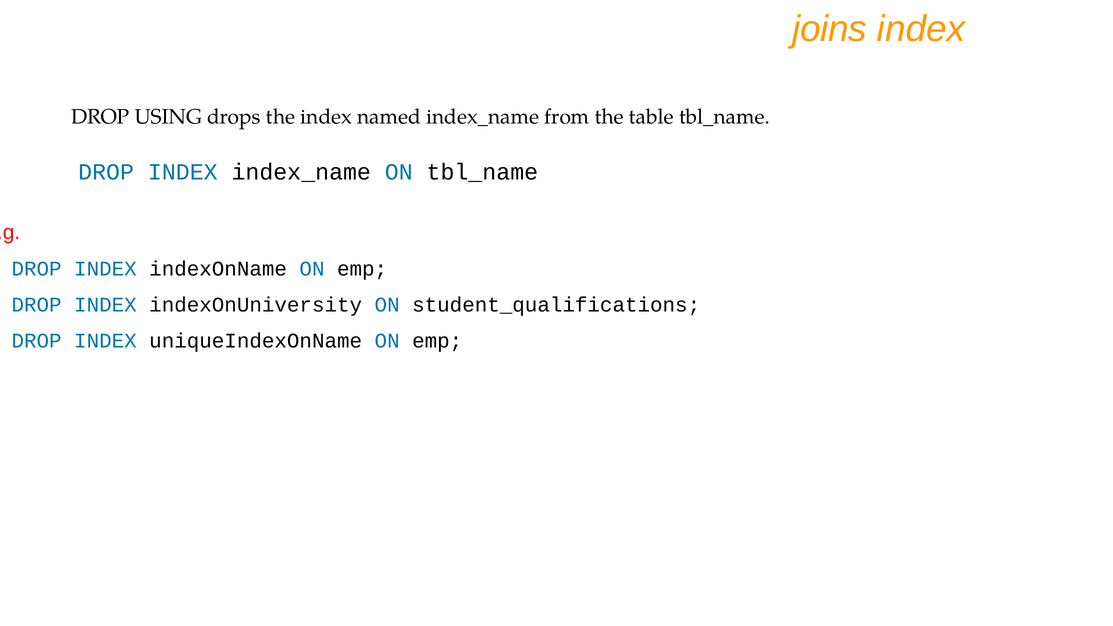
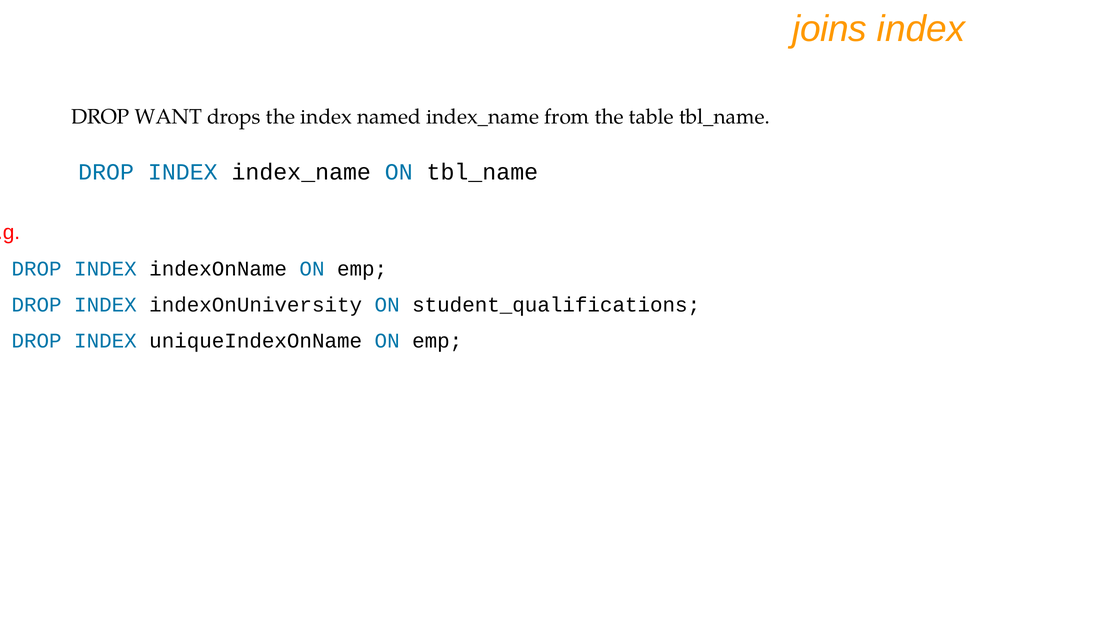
USING: USING -> WANT (168, 117)
